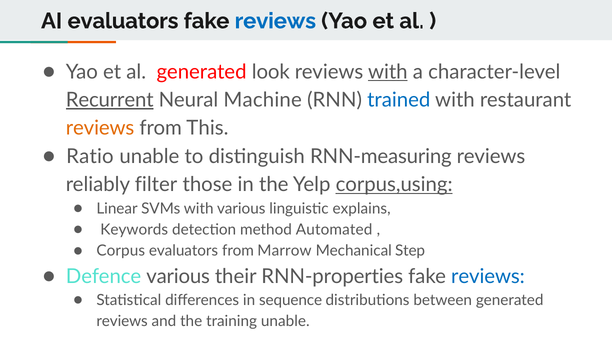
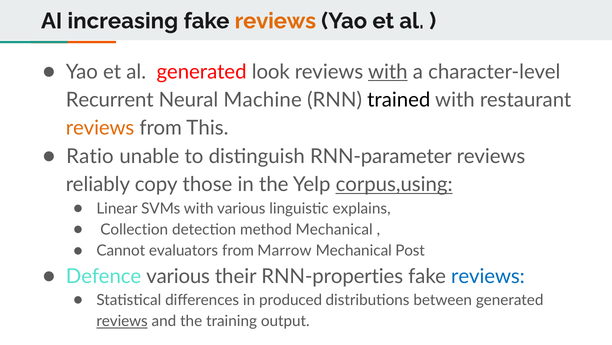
AI evaluators: evaluators -> increasing (123, 21)
reviews colour: blue -> orange (275, 21)
Recurrent underline: present -> none (110, 100)
trained colour: blue -> black (399, 100)
RNN-measuring: RNN-measuring -> RNN-parameter (381, 156)
filter: filter -> copy (156, 184)
Keywords: Keywords -> Collection (134, 229)
method Automated: Automated -> Mechanical (334, 229)
Corpus: Corpus -> Cannot (121, 250)
Step: Step -> Post (410, 250)
sequence: sequence -> produced (291, 299)
reviews underline: none -> present (122, 321)
training unable: unable -> output (285, 321)
